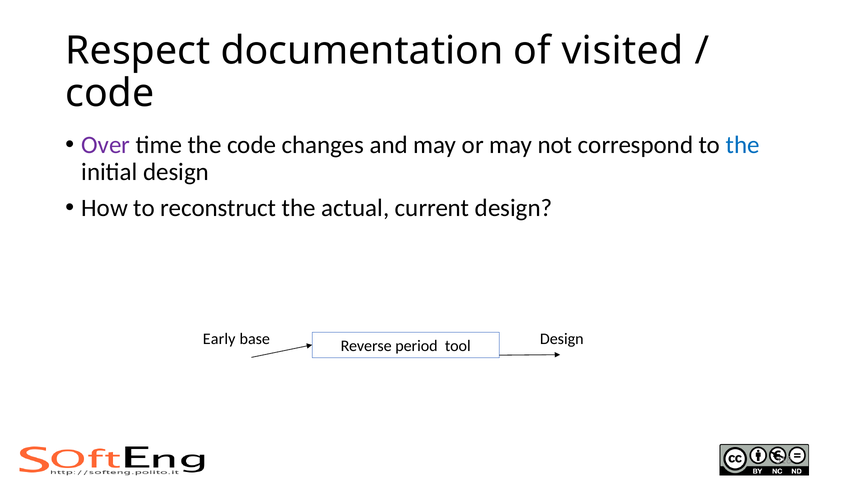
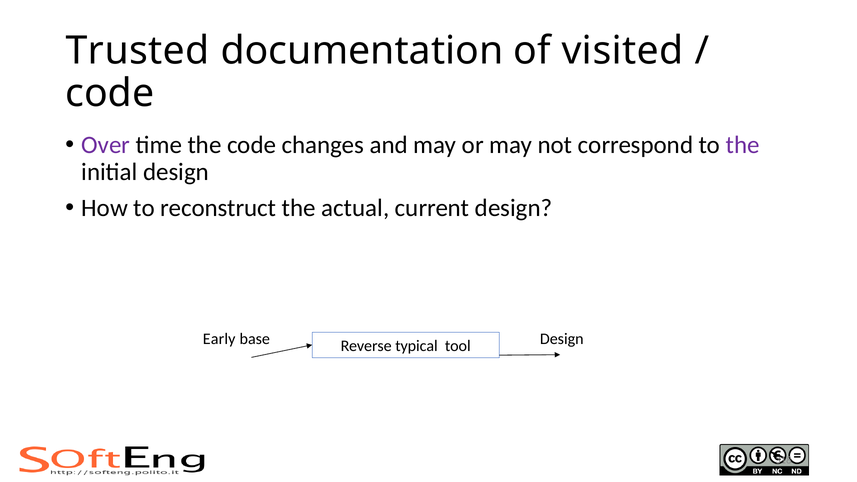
Respect: Respect -> Trusted (138, 51)
the colour: blue -> purple (743, 145)
period: period -> typical (416, 346)
